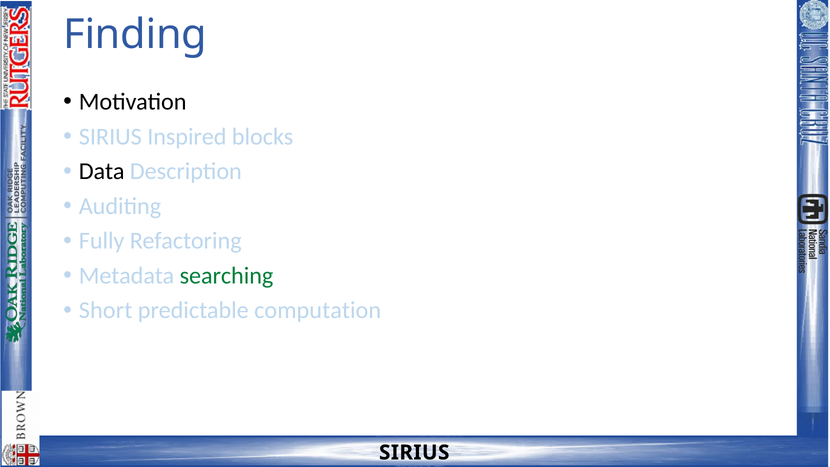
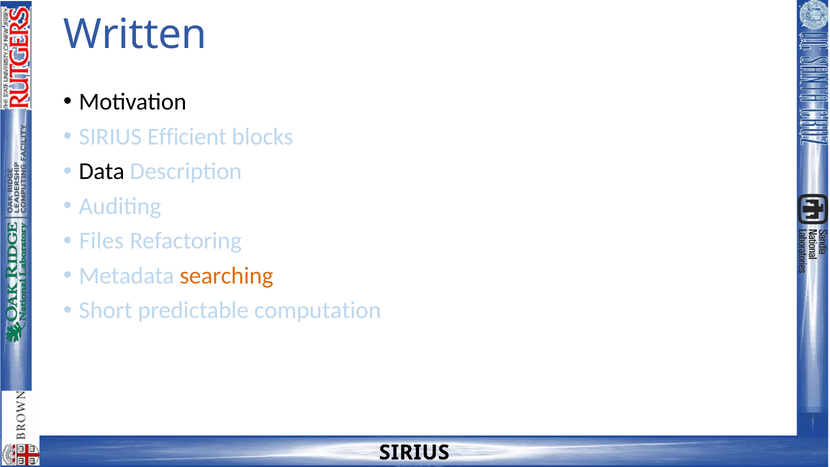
Finding: Finding -> Written (135, 35)
Inspired: Inspired -> Efficient (187, 137)
Fully: Fully -> Files (101, 241)
searching colour: green -> orange (226, 276)
